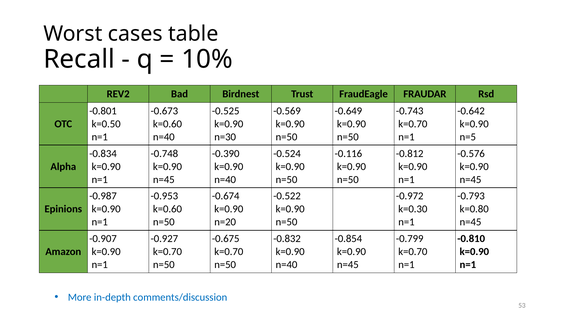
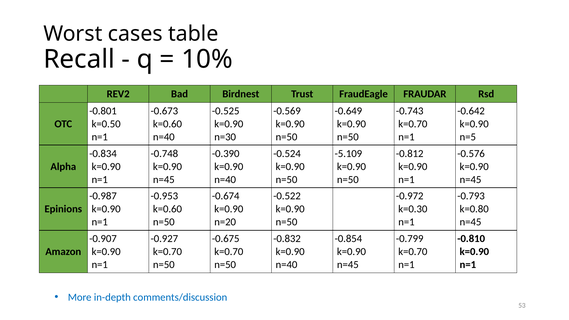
-0.116: -0.116 -> -5.109 (348, 154)
